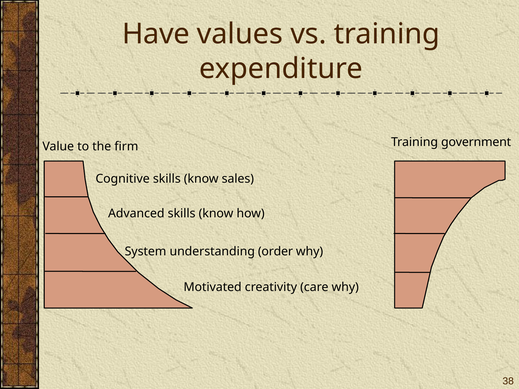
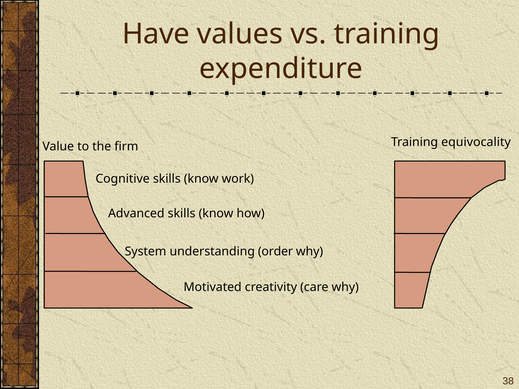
government: government -> equivocality (476, 142)
sales: sales -> work (238, 179)
